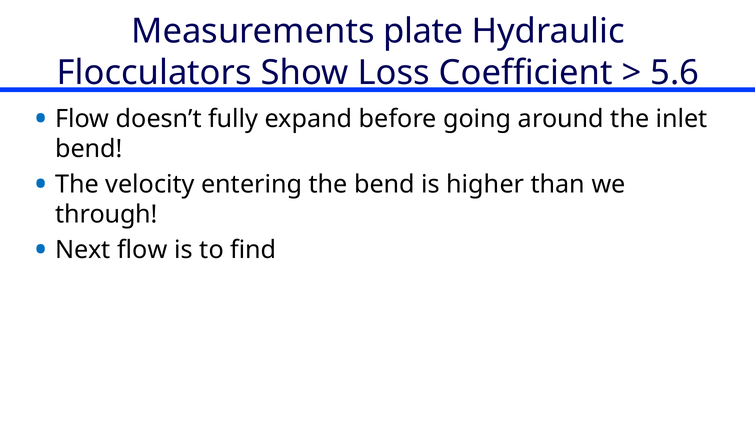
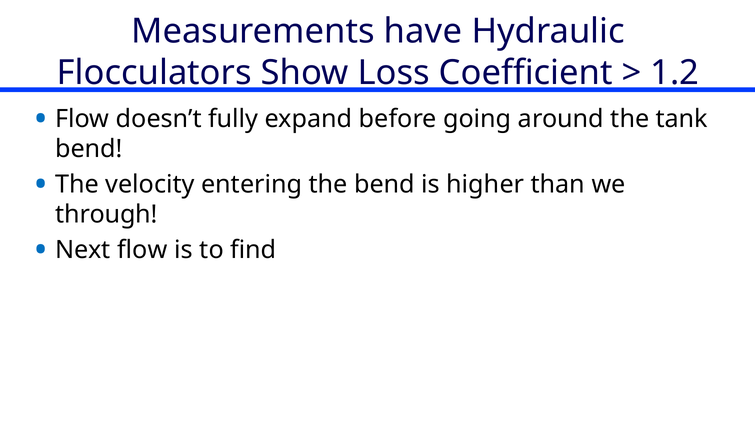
plate: plate -> have (423, 31)
5.6: 5.6 -> 1.2 (675, 73)
inlet: inlet -> tank (682, 119)
